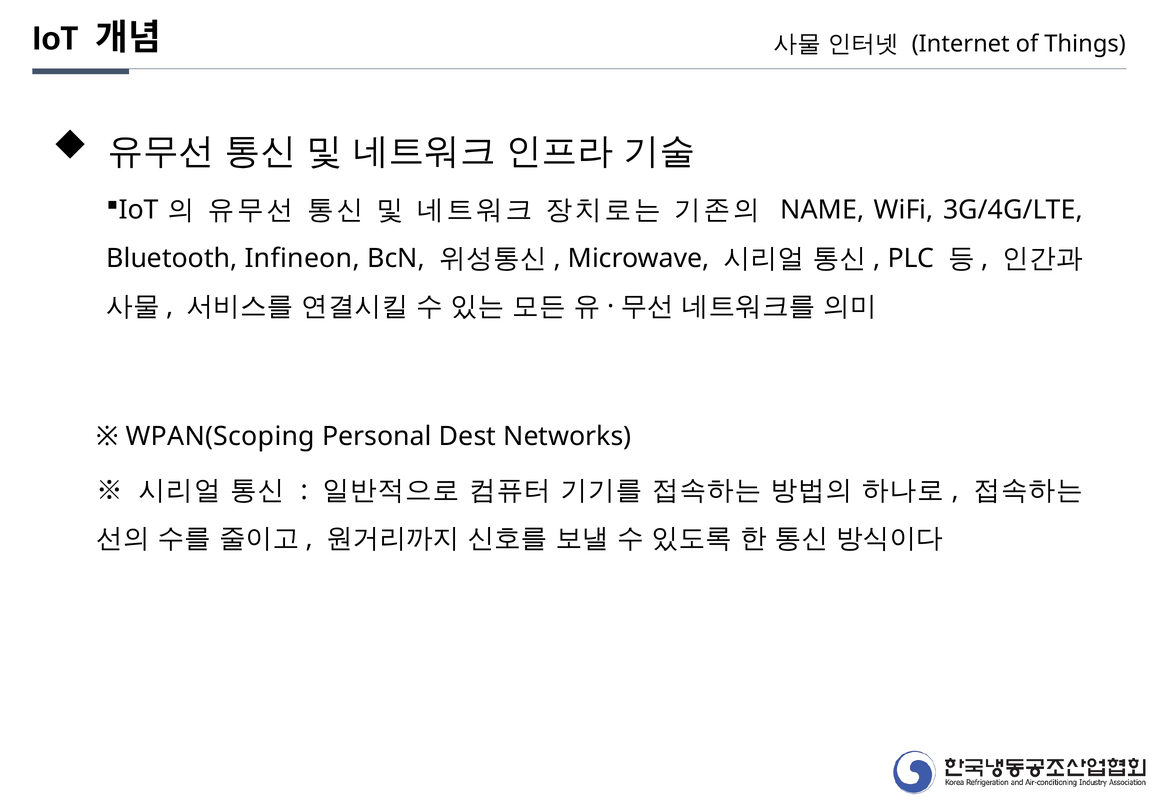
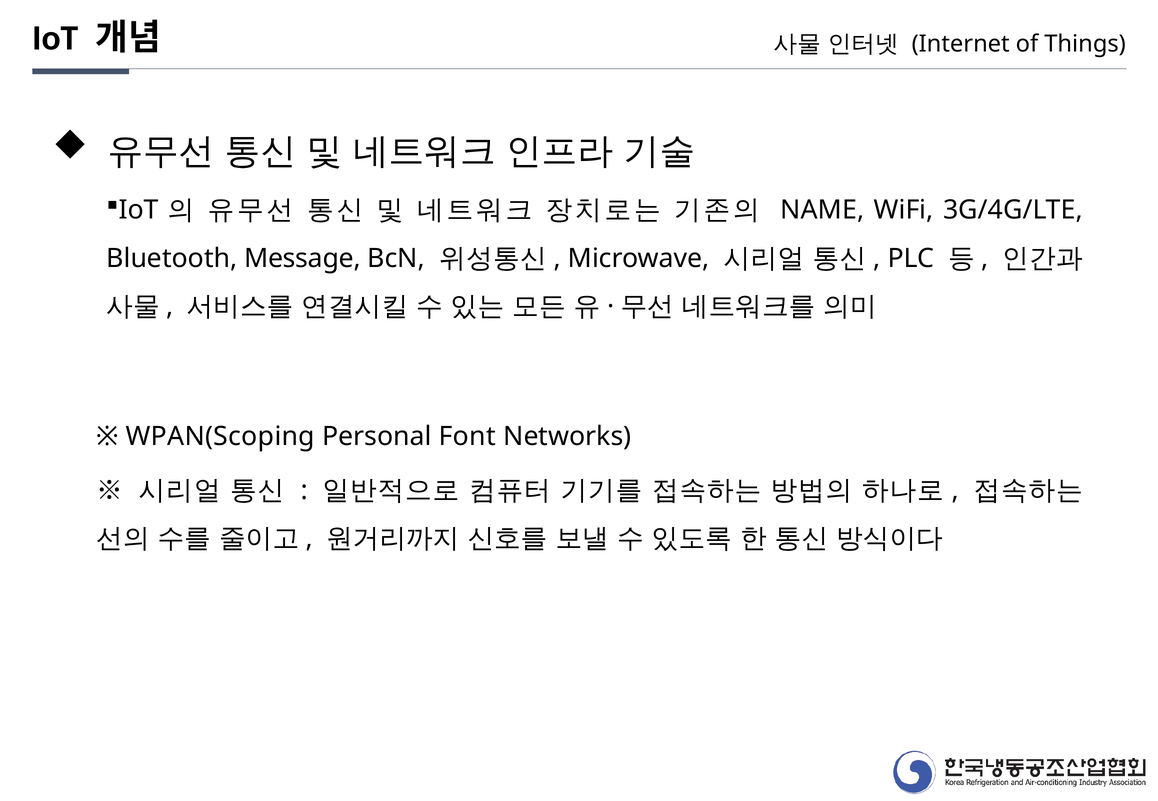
Infineon: Infineon -> Message (302, 258)
Dest: Dest -> Font (467, 437)
